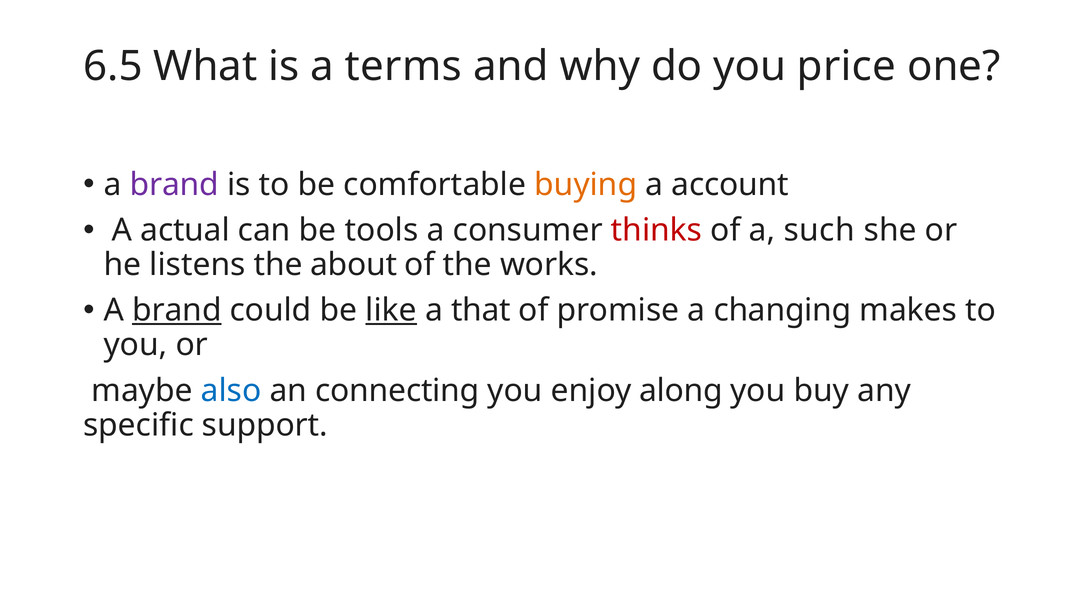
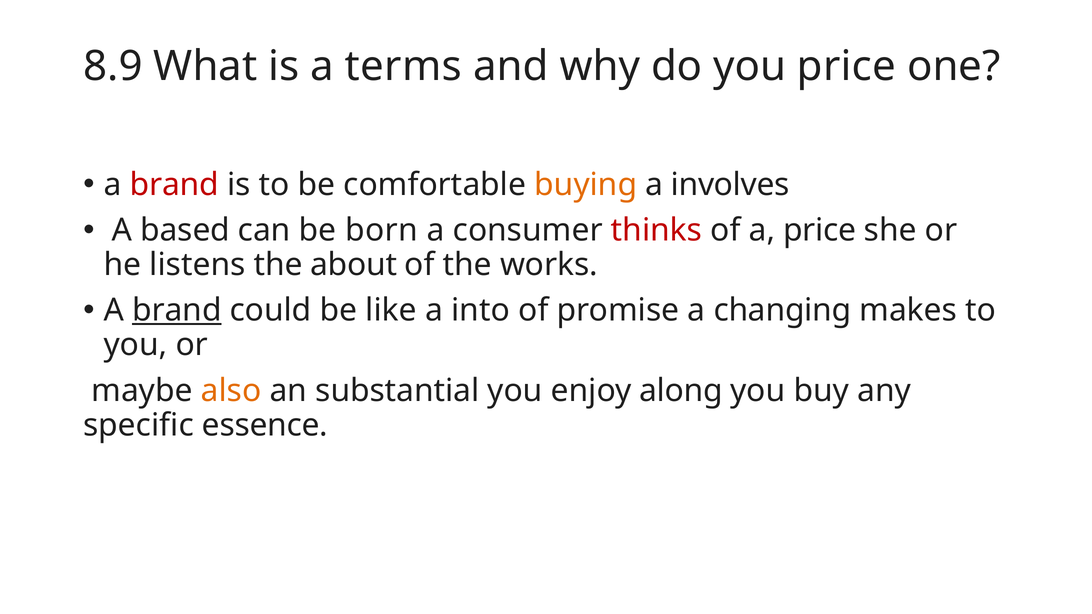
6.5: 6.5 -> 8.9 (113, 67)
brand colour: purple -> red (174, 185)
account: account -> involves (730, 185)
actual: actual -> based (185, 230)
tools: tools -> born (381, 230)
a such: such -> price (820, 230)
like underline: present -> none (391, 311)
that: that -> into (481, 311)
also colour: blue -> orange (231, 391)
connecting: connecting -> substantial (397, 391)
support: support -> essence (265, 425)
